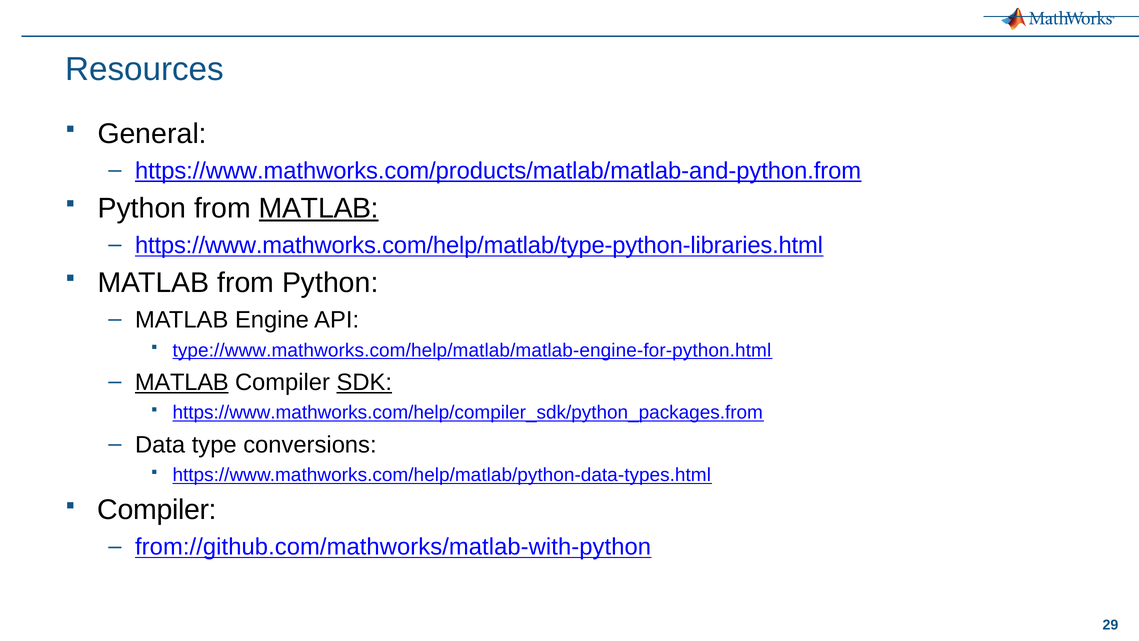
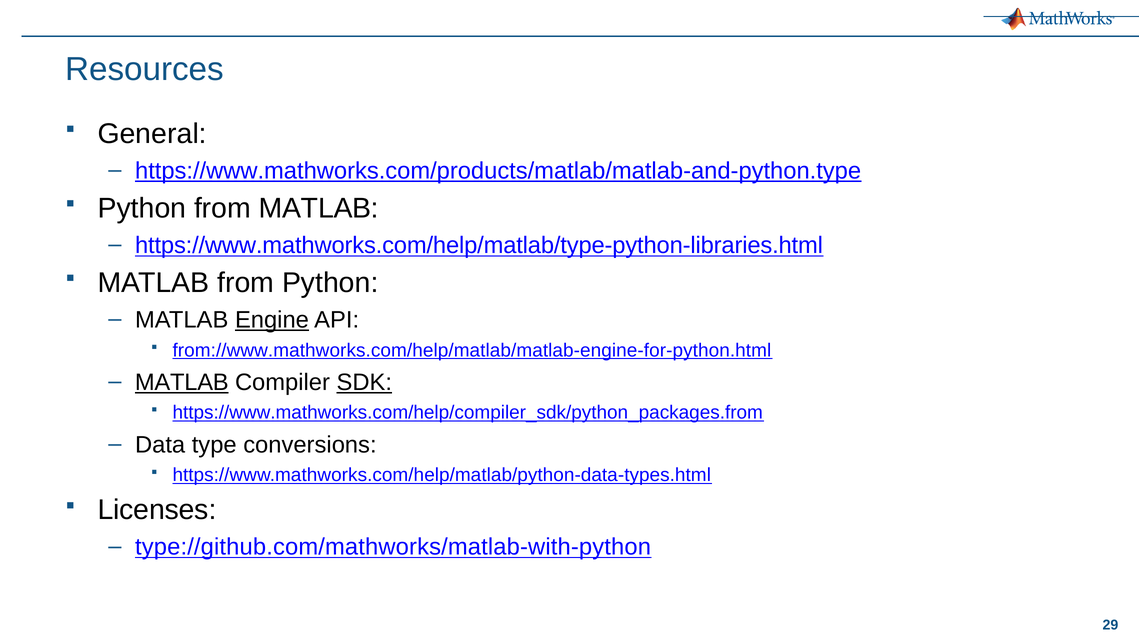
https://www.mathworks.com/products/matlab/matlab-and-python.from: https://www.mathworks.com/products/matlab/matlab-and-python.from -> https://www.mathworks.com/products/matlab/matlab-and-python.type (498, 171)
MATLAB underline: present -> none (319, 208)
Engine underline: none -> present (272, 320)
type://www.mathworks.com/help/matlab/matlab-engine-for-python.html: type://www.mathworks.com/help/matlab/matlab-engine-for-python.html -> from://www.mathworks.com/help/matlab/matlab-engine-for-python.html (472, 350)
Compiler: Compiler -> Licenses (157, 510)
from://github.com/mathworks/matlab-with-python: from://github.com/mathworks/matlab-with-python -> type://github.com/mathworks/matlab-with-python (393, 547)
